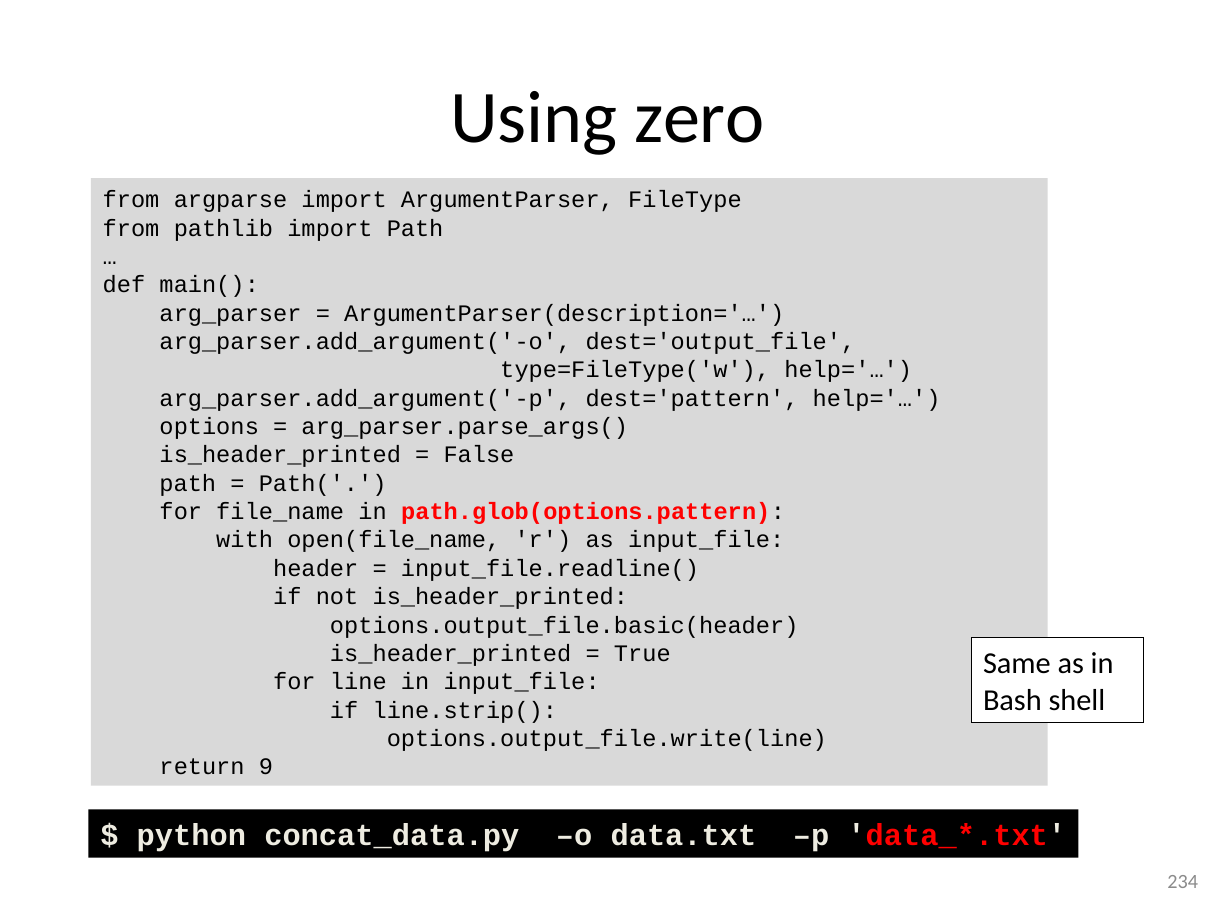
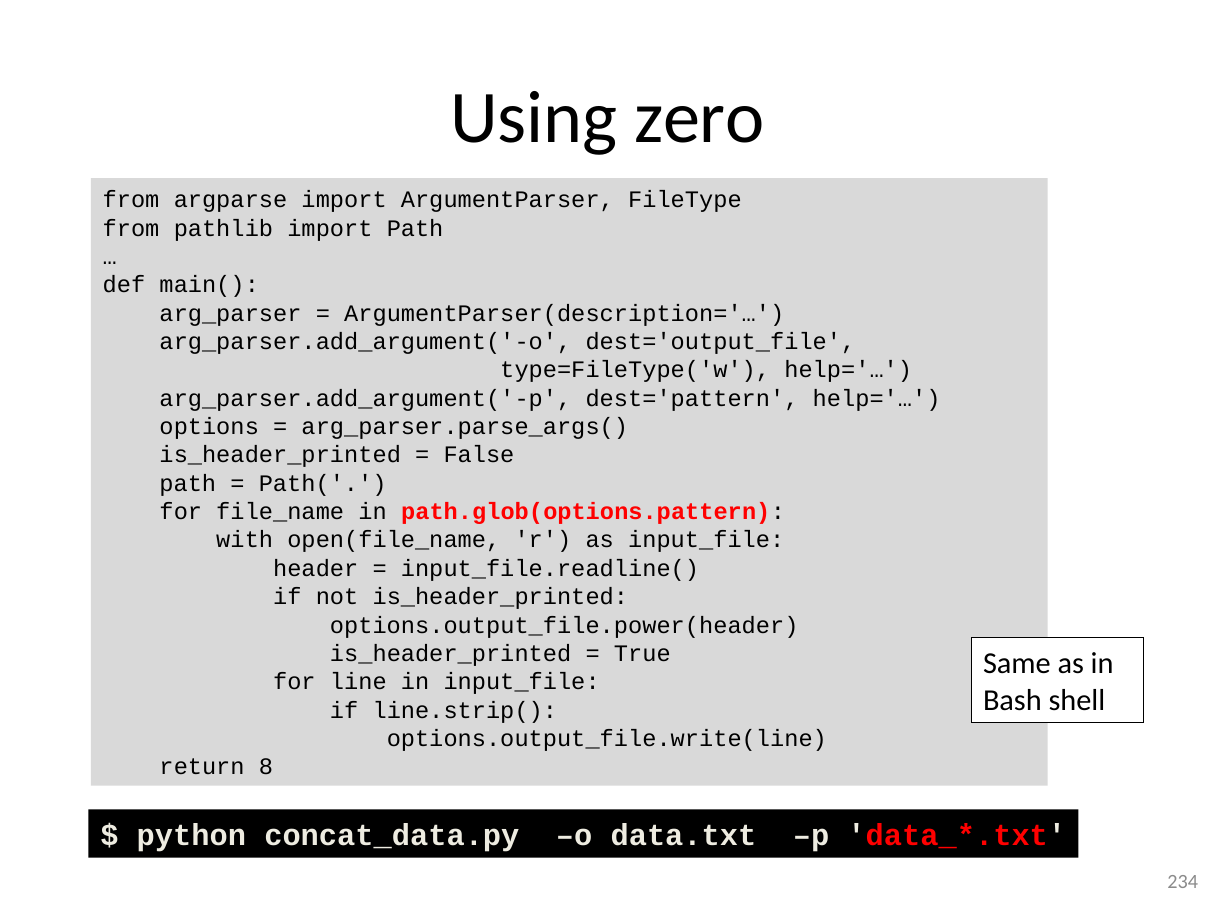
options.output_file.basic(header: options.output_file.basic(header -> options.output_file.power(header (564, 625)
9: 9 -> 8 (266, 767)
